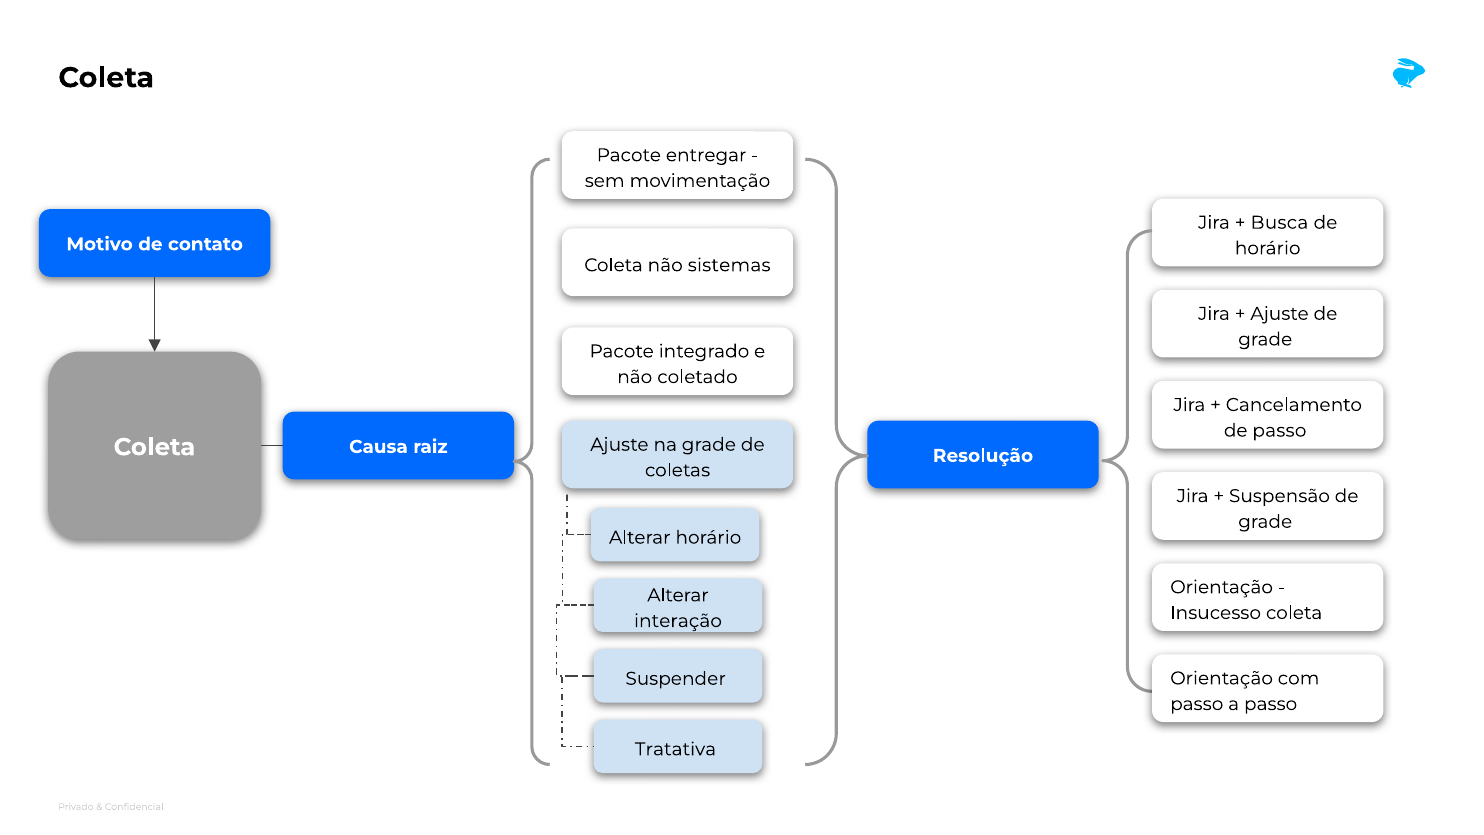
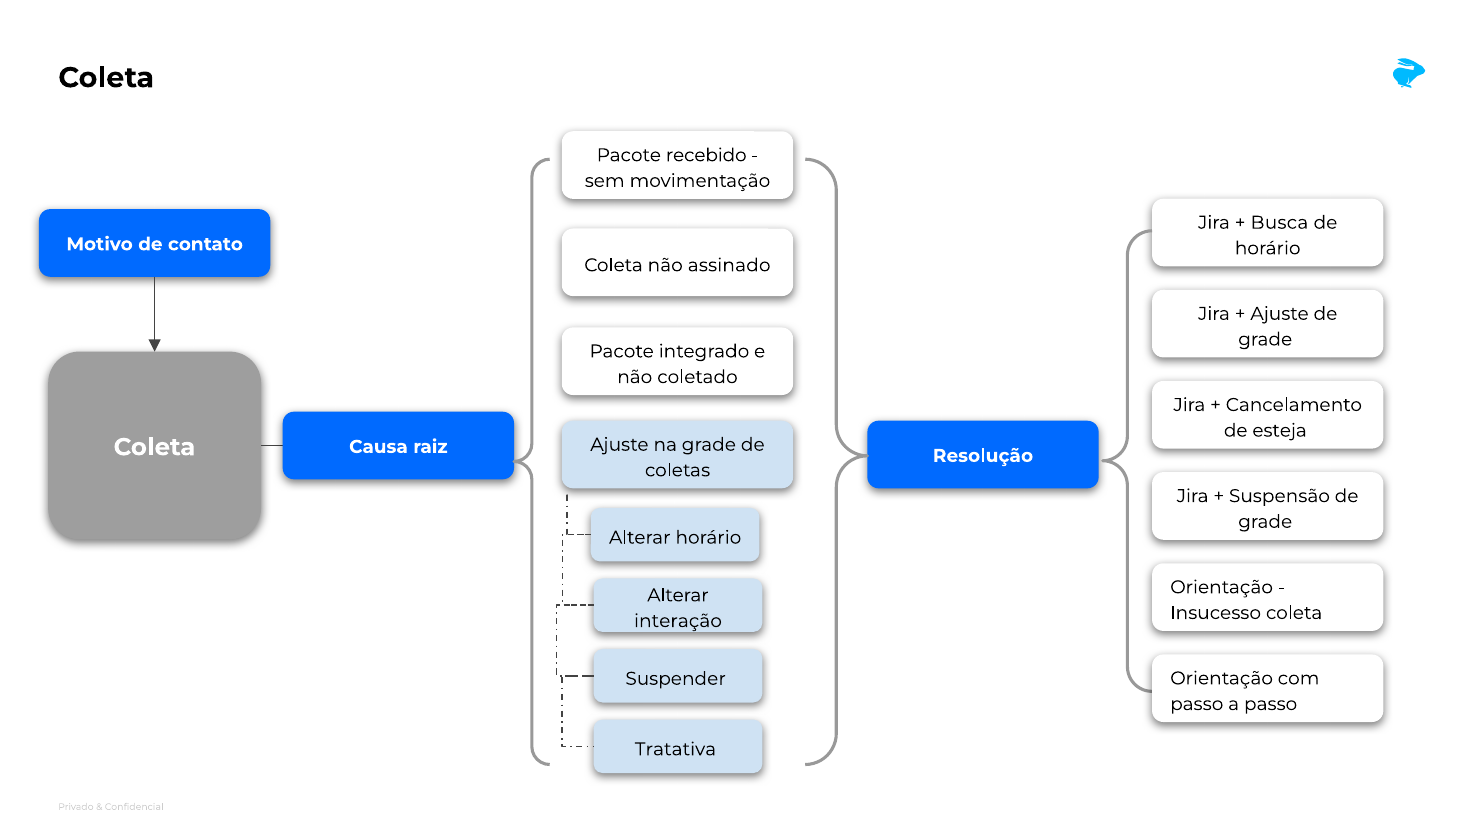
entregar: entregar -> recebido (706, 155)
sistemas: sistemas -> assinado (729, 265)
de passo: passo -> esteja (1280, 430)
